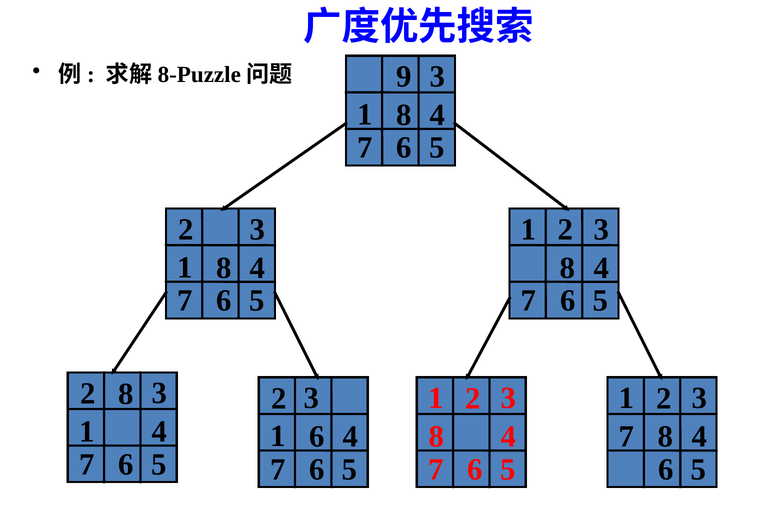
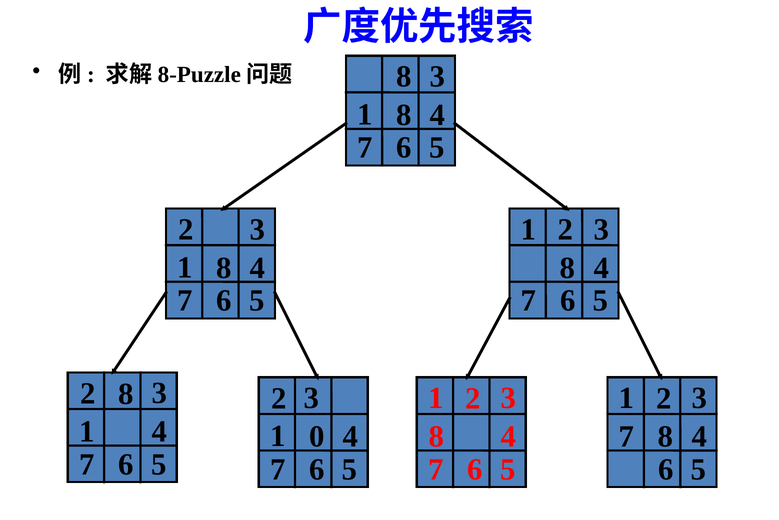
9: 9 -> 8 (404, 76)
1 6: 6 -> 0 (317, 436)
